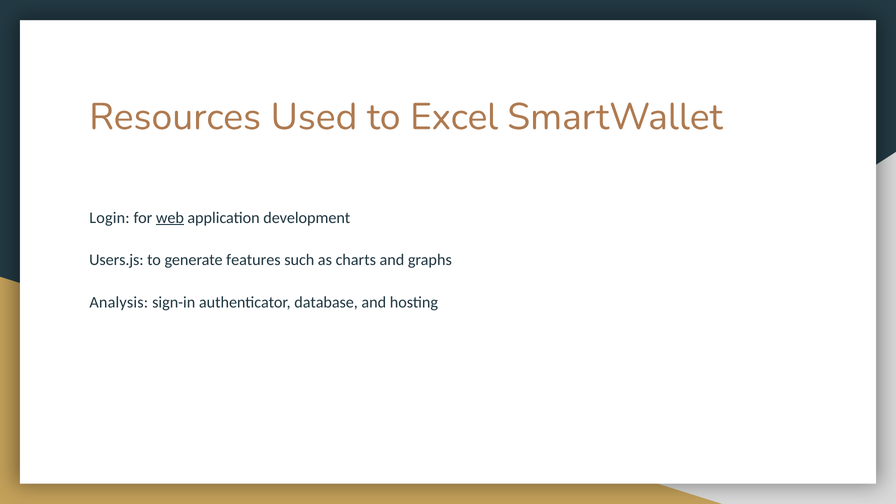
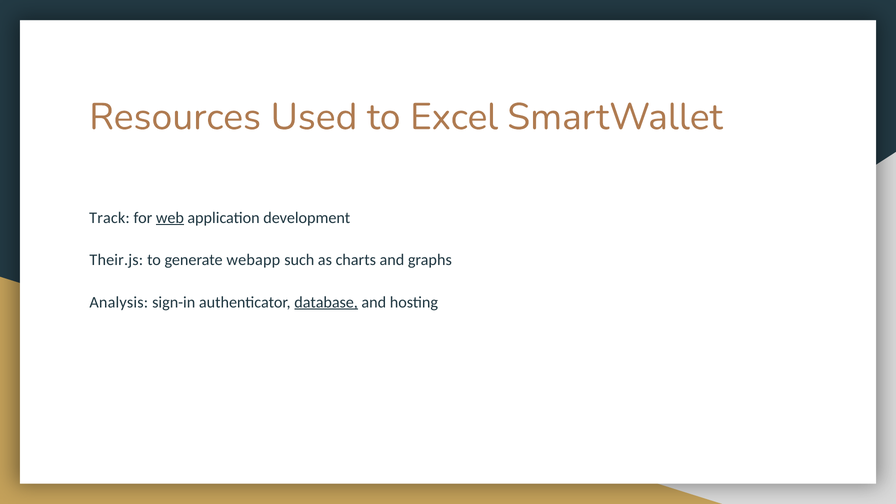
Login: Login -> Track (110, 218)
Users.js: Users.js -> Their.js (116, 260)
features: features -> webapp (253, 260)
database underline: none -> present (326, 302)
